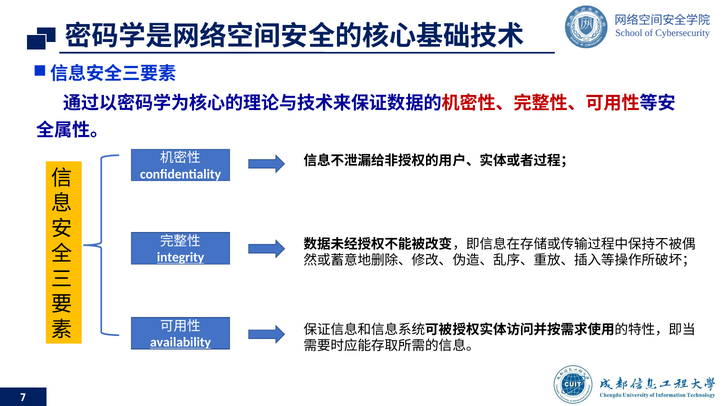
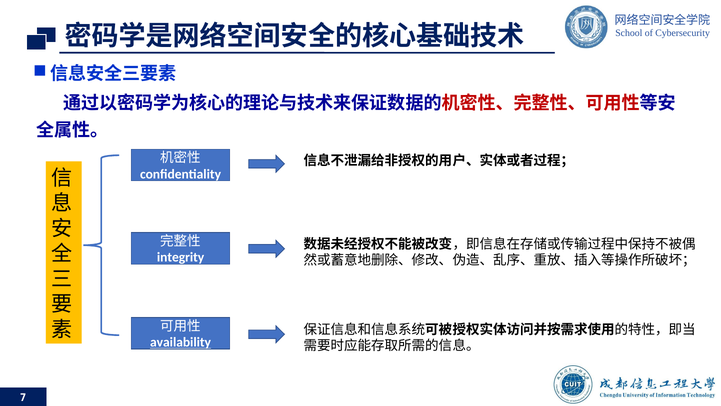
integrity underline: present -> none (181, 257)
